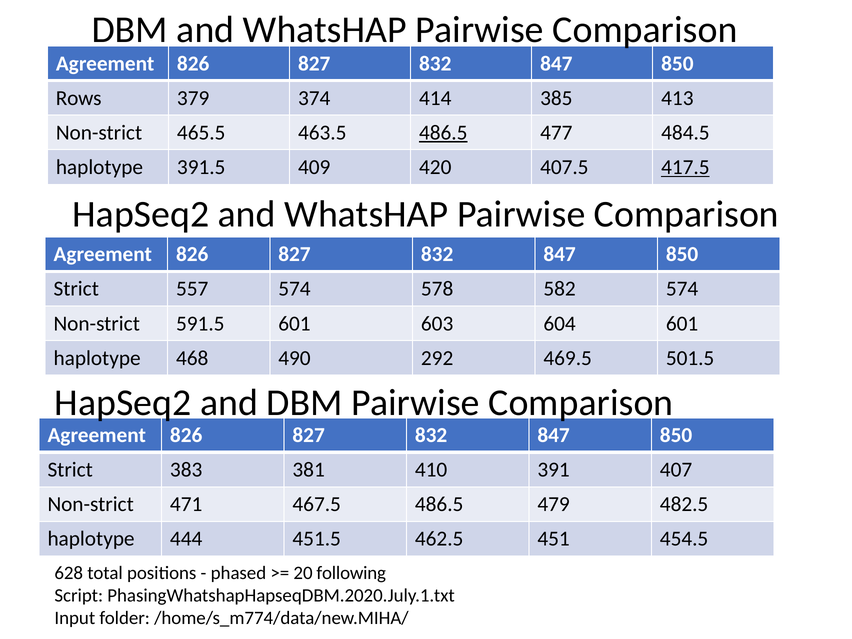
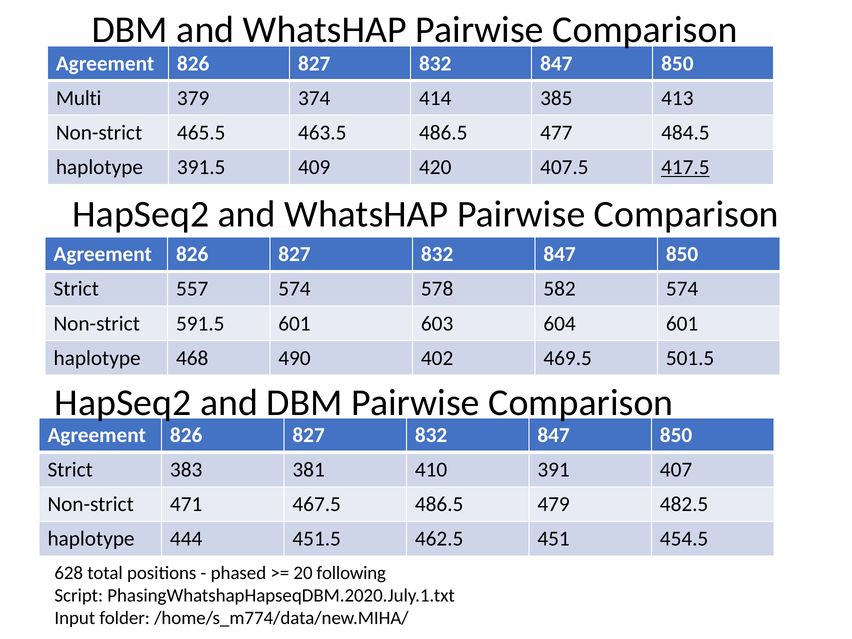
Rows: Rows -> Multi (79, 98)
486.5 underline: present -> none (443, 133)
292: 292 -> 402 (437, 358)
